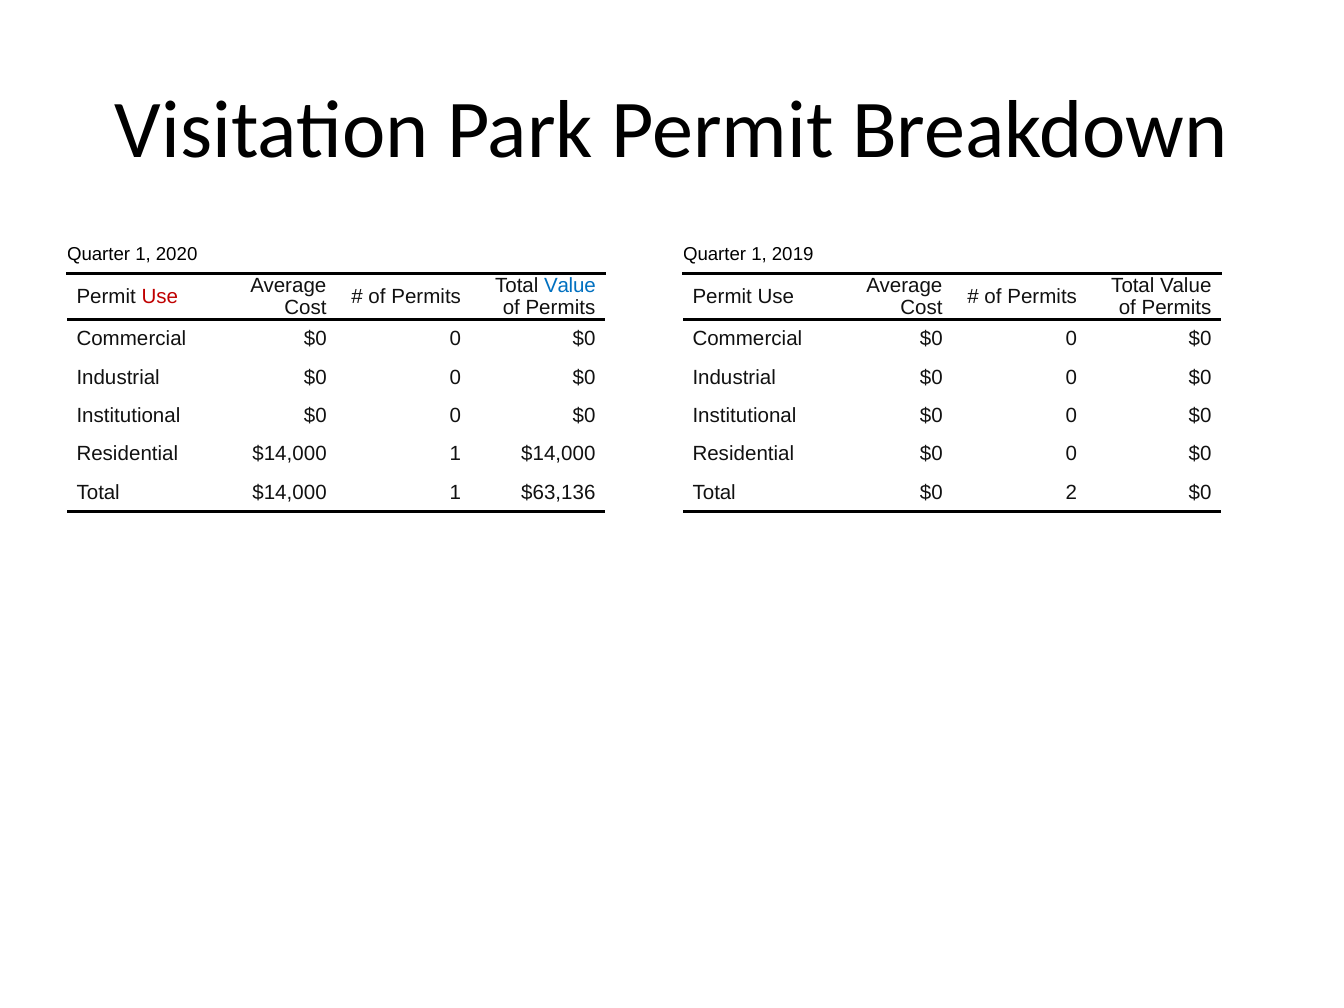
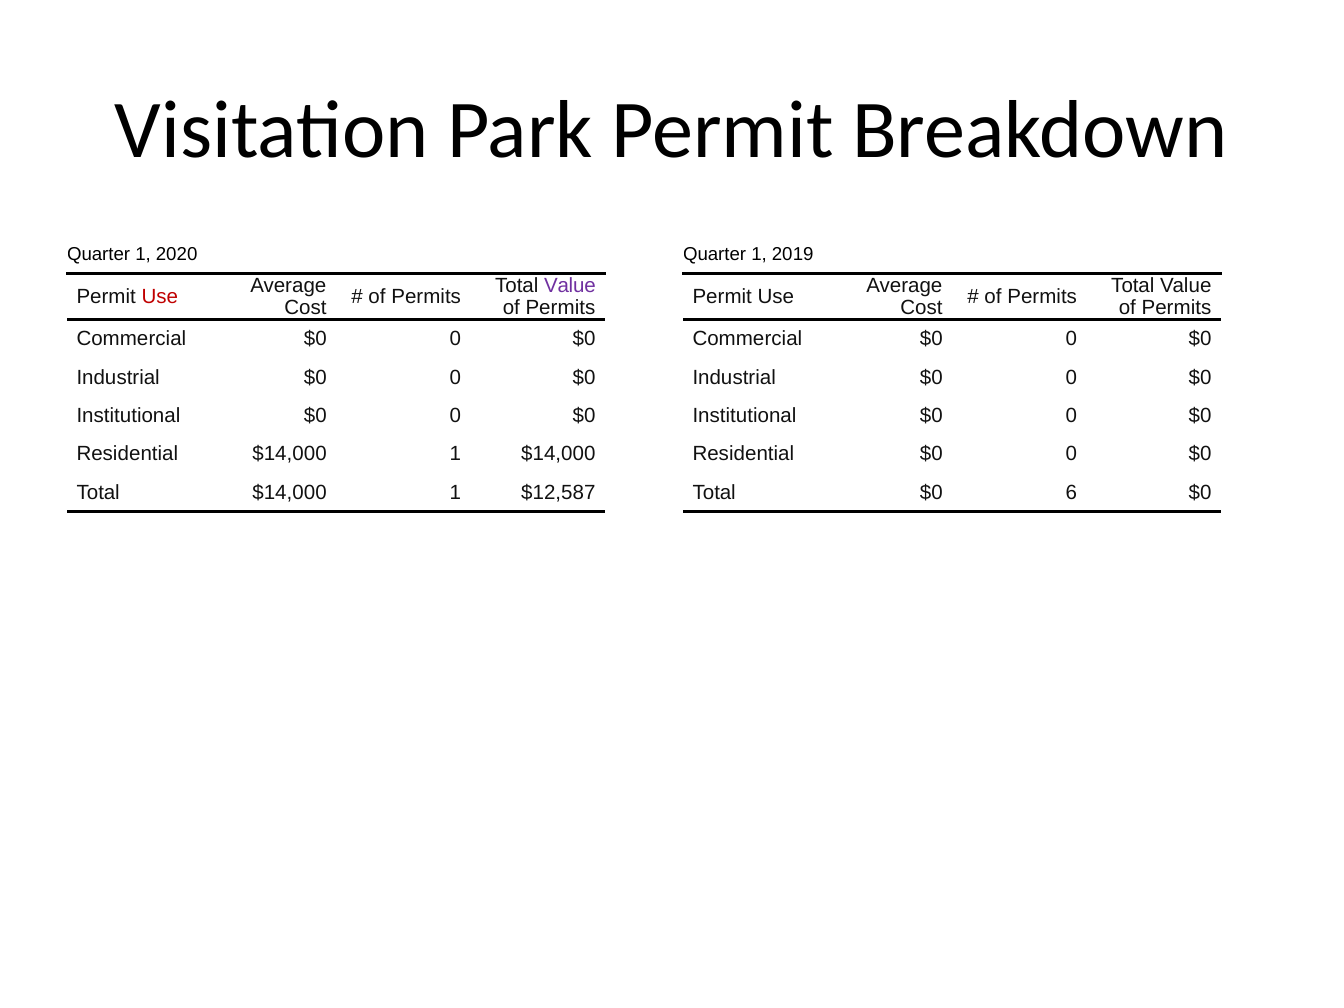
Value colour: blue -> purple (570, 285)
$63,136: $63,136 -> $12,587 (558, 493)
2: 2 -> 6 (1071, 493)
